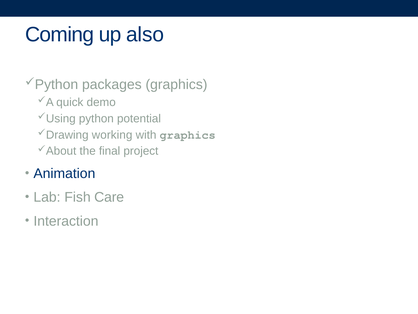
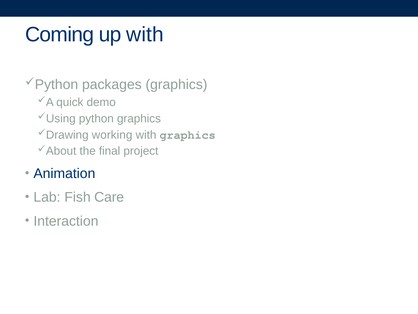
up also: also -> with (145, 35)
python potential: potential -> graphics (139, 118)
